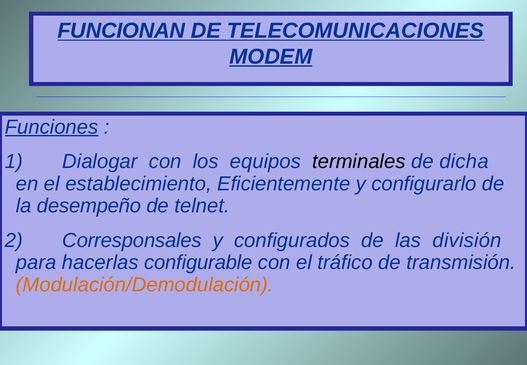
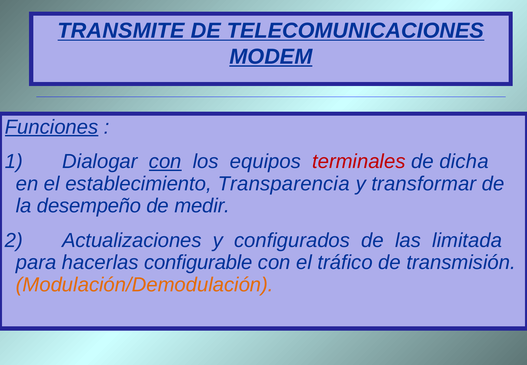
FUNCIONAN: FUNCIONAN -> TRANSMITE (121, 31)
con underline: none -> present (165, 161)
terminales colour: black -> red (359, 161)
Eficientemente: Eficientemente -> Transparencia (284, 184)
configurarlo: configurarlo -> transformar (424, 184)
telnet: telnet -> medir (202, 206)
Corresponsales: Corresponsales -> Actualizaciones (132, 240)
división: división -> limitada (467, 240)
